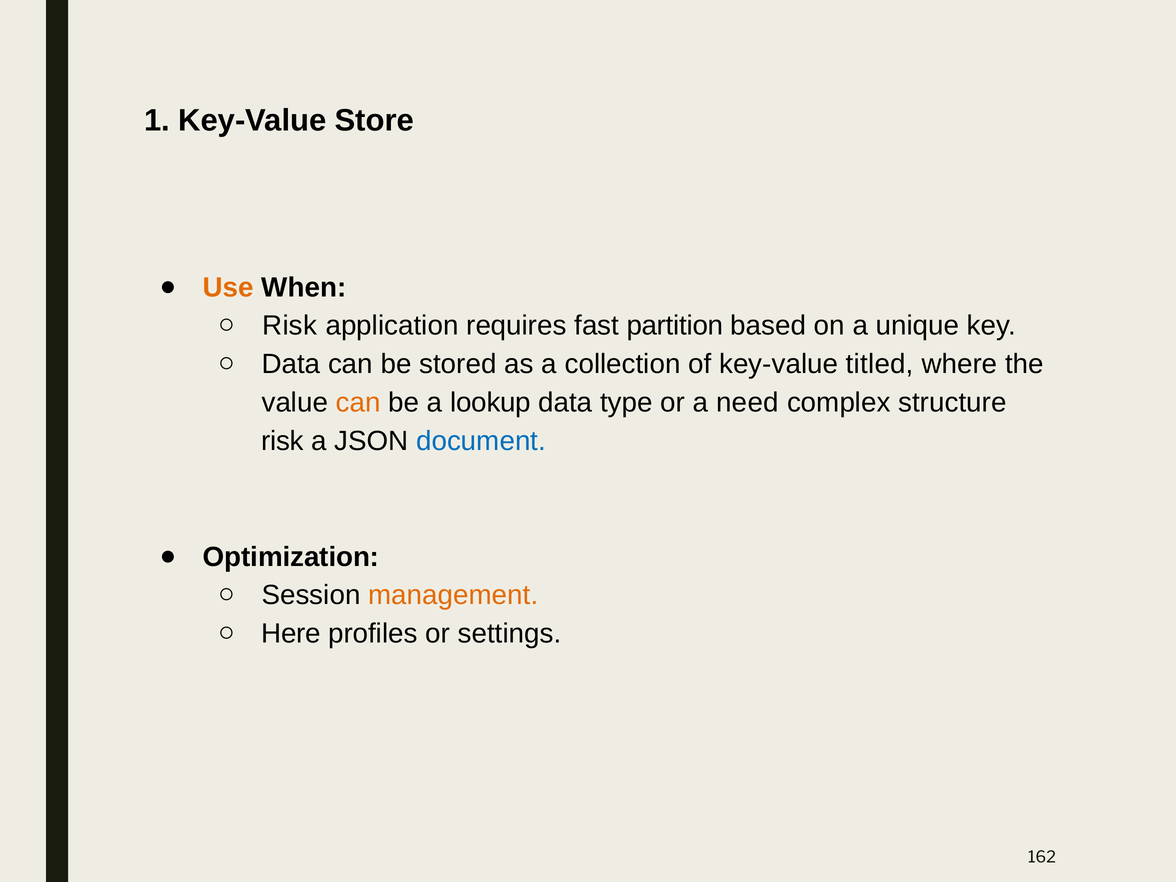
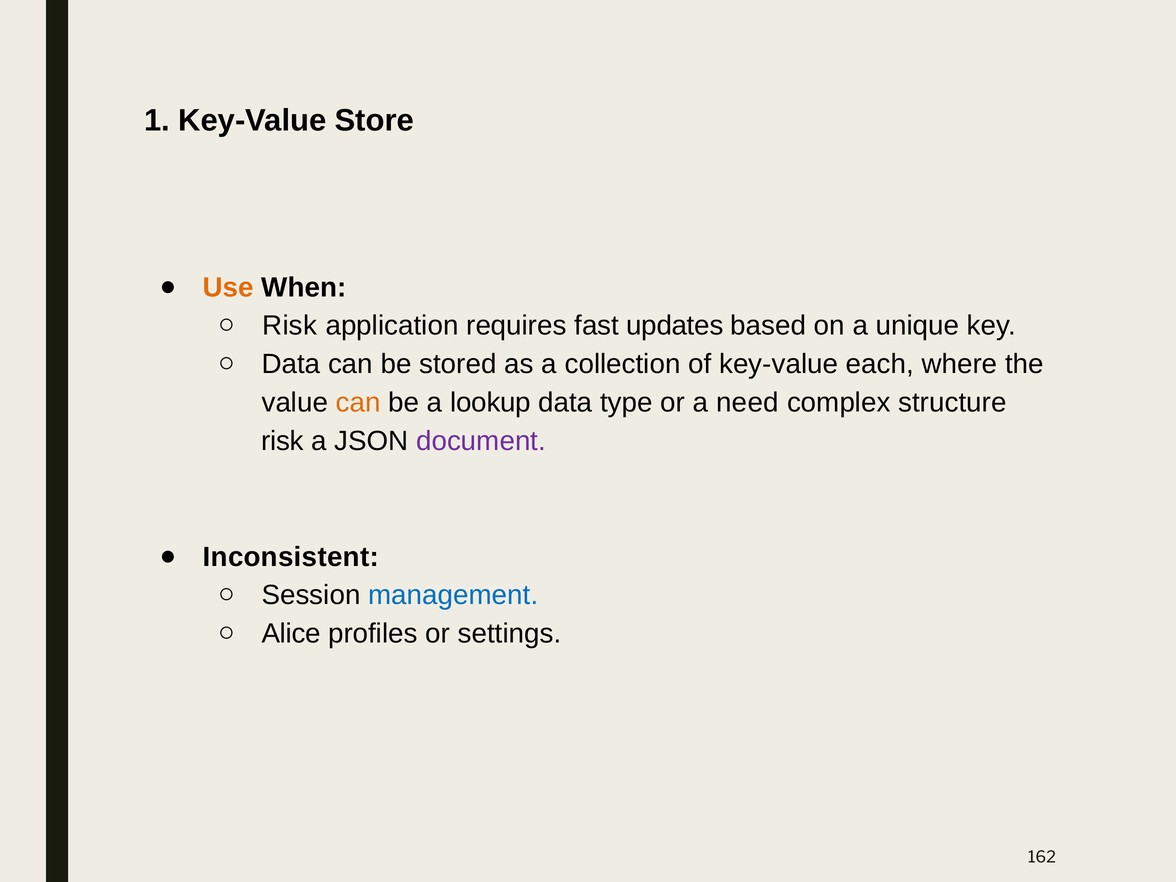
partition: partition -> updates (675, 326)
titled: titled -> each (880, 364)
document colour: blue -> purple (481, 441)
Optimization: Optimization -> Inconsistent (291, 557)
management colour: orange -> blue (453, 595)
Here: Here -> Alice (291, 634)
